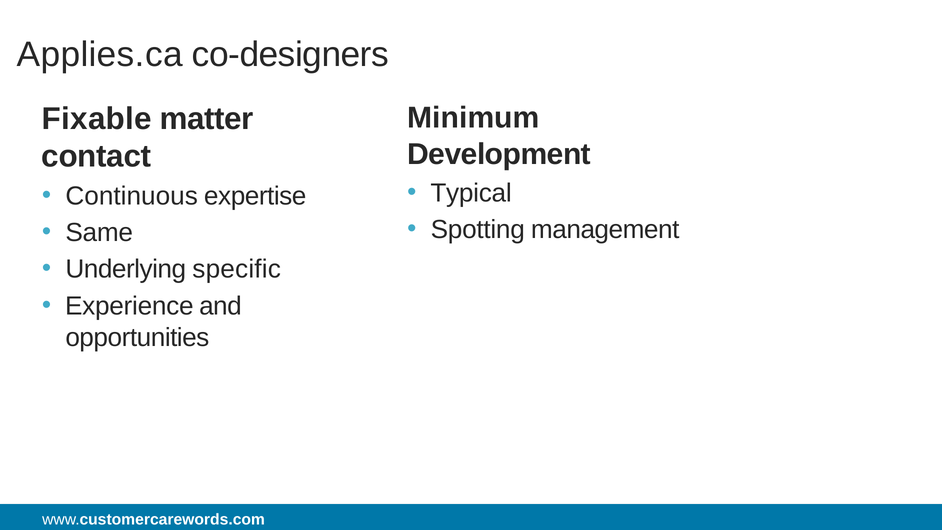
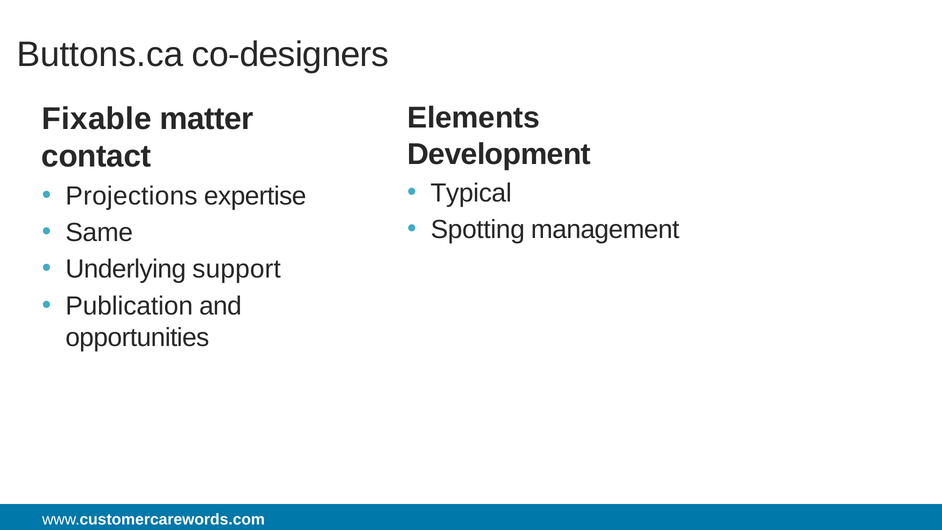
Applies.ca: Applies.ca -> Buttons.ca (100, 54)
Minimum: Minimum -> Elements (473, 118)
Continuous: Continuous -> Projections (132, 196)
specific: specific -> support (237, 269)
Experience: Experience -> Publication (129, 306)
